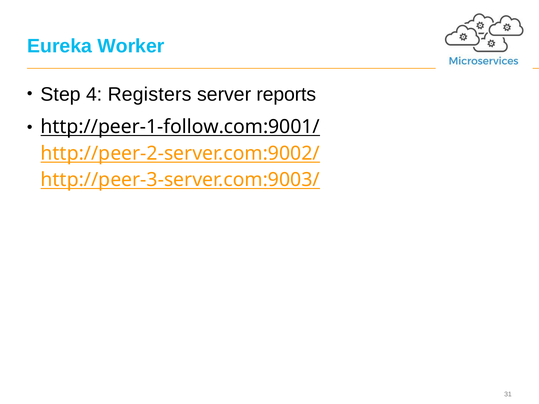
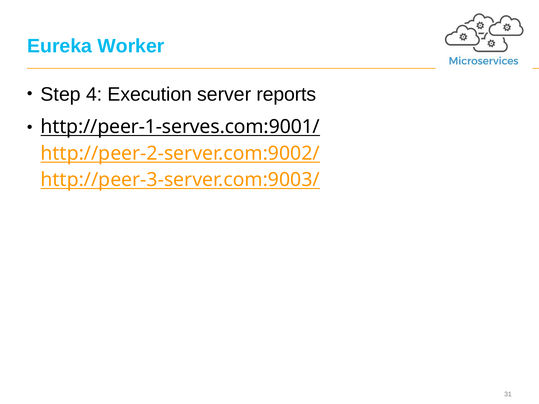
Registers: Registers -> Execution (150, 94)
http://peer-1-follow.com:9001/: http://peer-1-follow.com:9001/ -> http://peer-1-serves.com:9001/ (180, 127)
